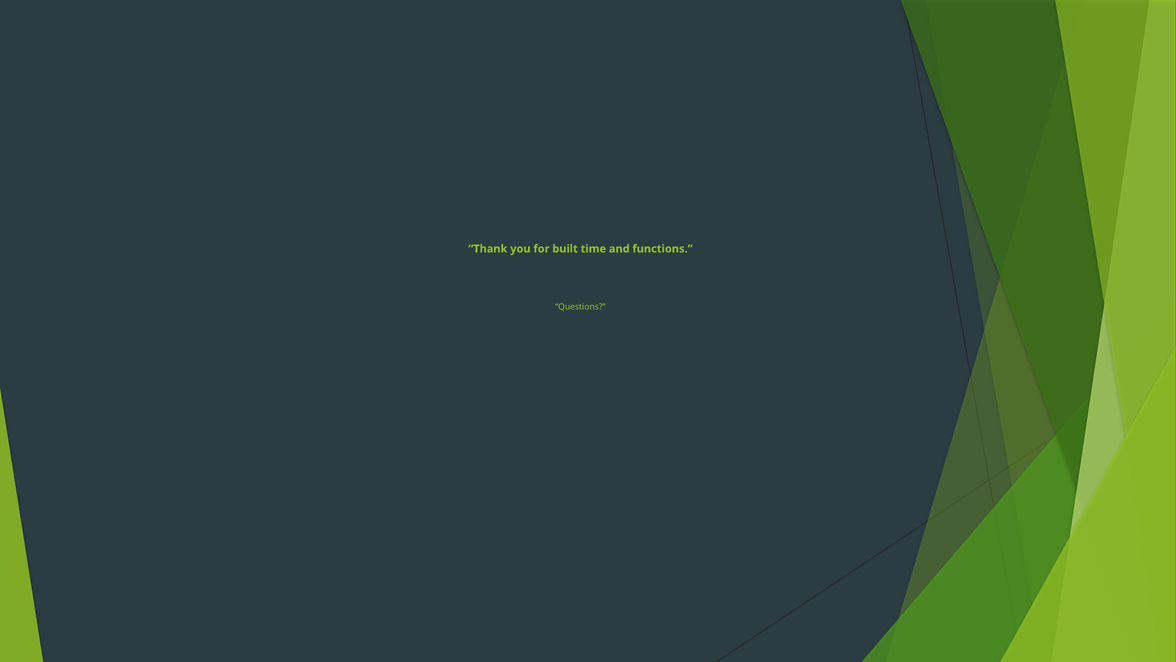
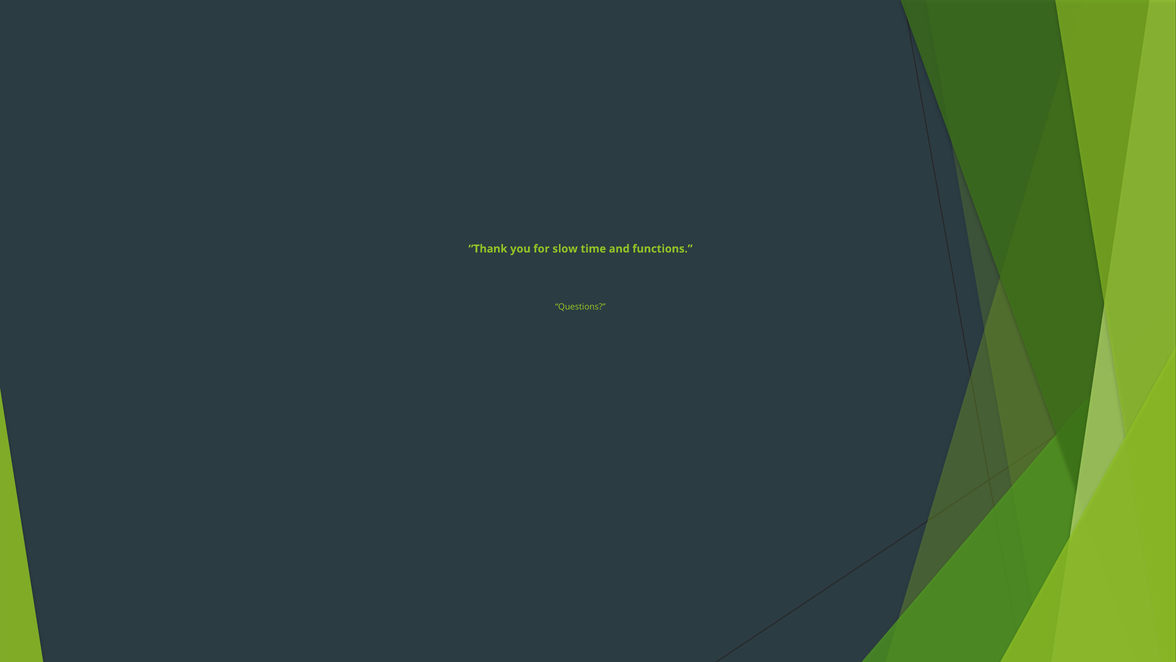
built: built -> slow (565, 249)
